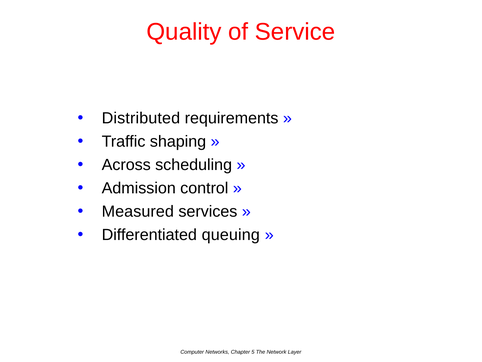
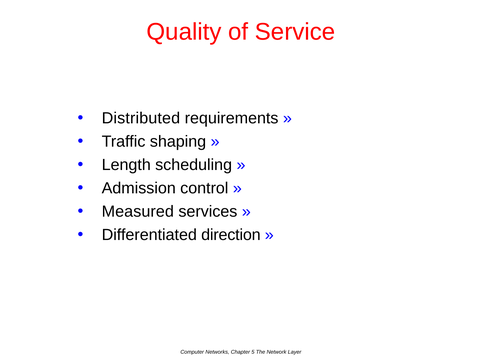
Across: Across -> Length (126, 165)
queuing: queuing -> direction (231, 235)
